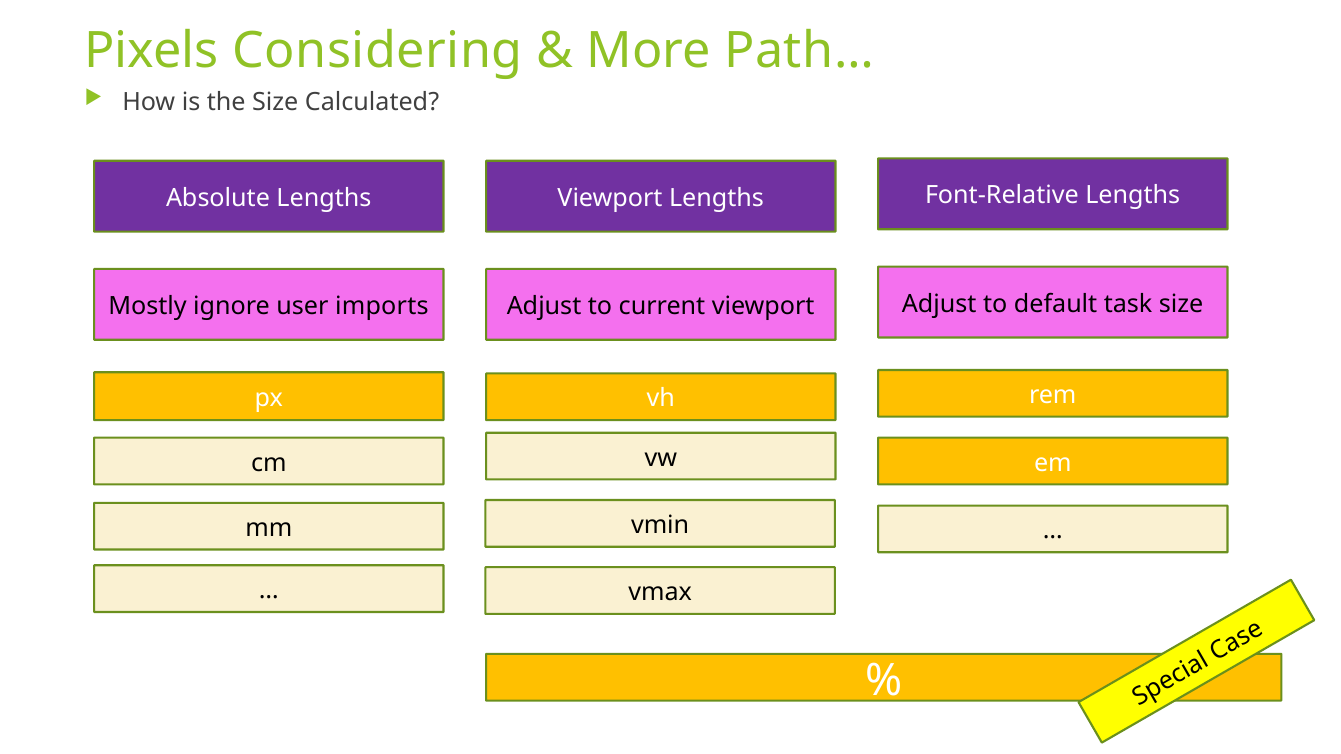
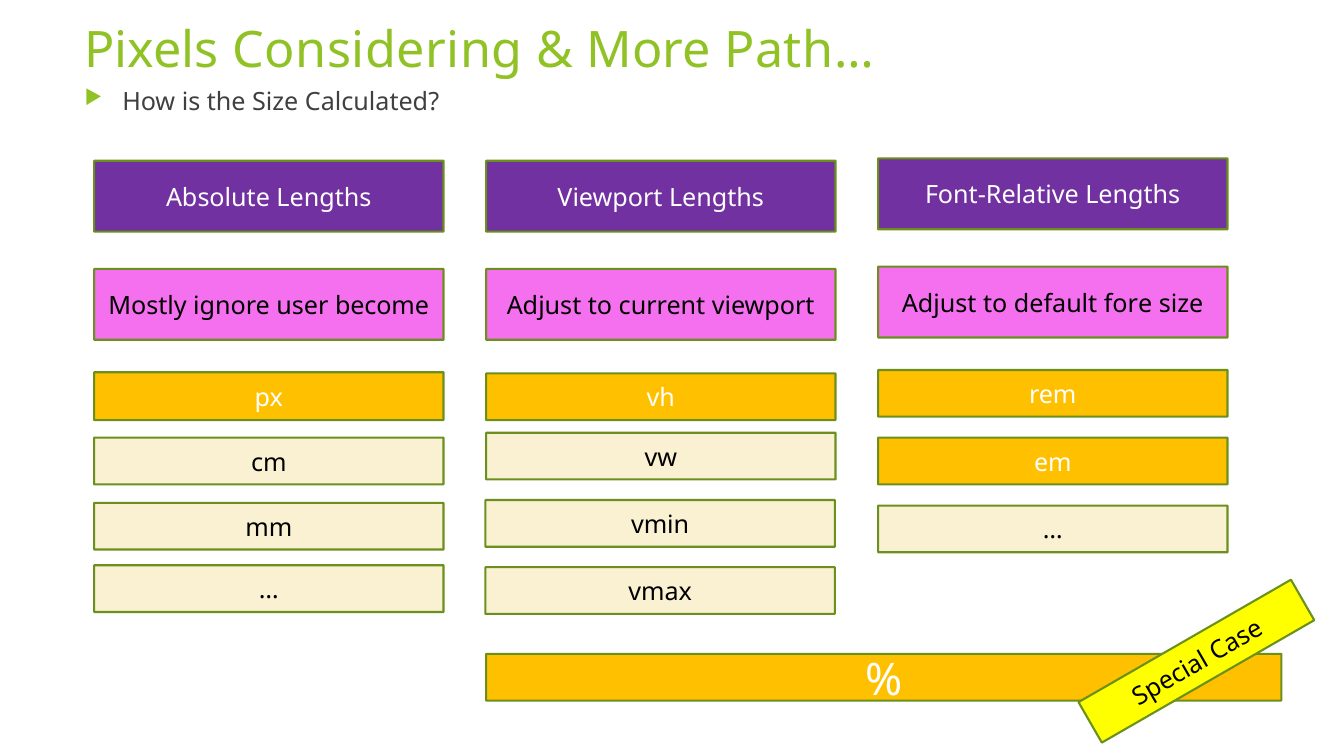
imports: imports -> become (382, 306)
task: task -> fore (1128, 304)
